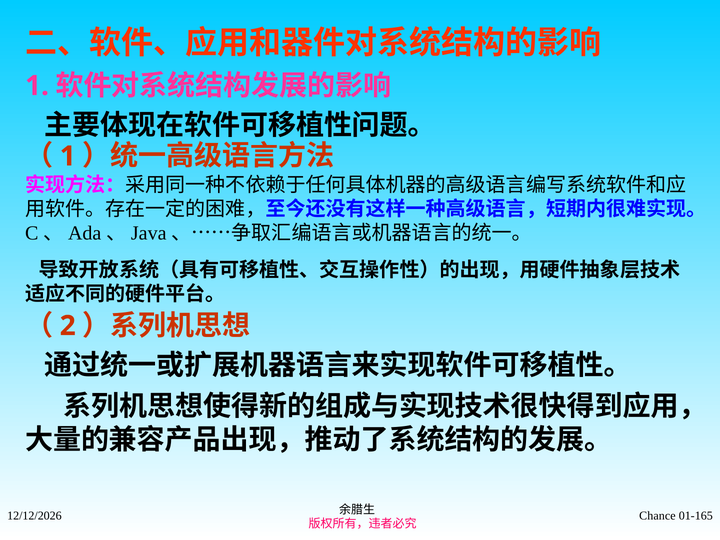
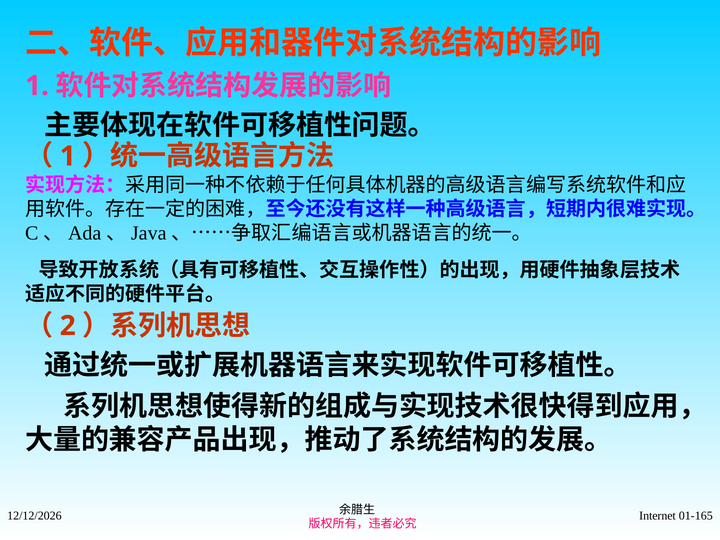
Chance: Chance -> Internet (658, 516)
